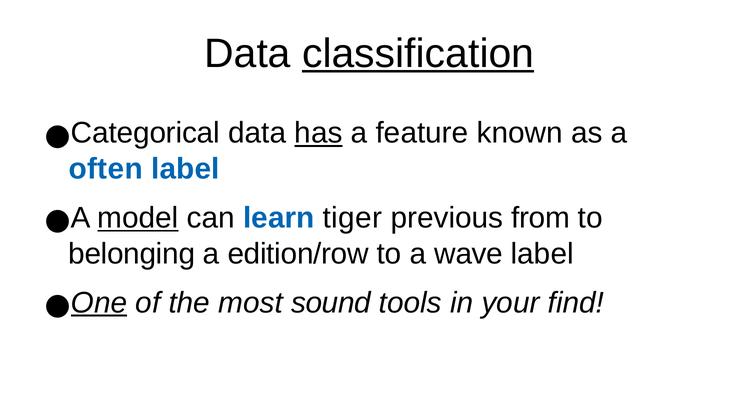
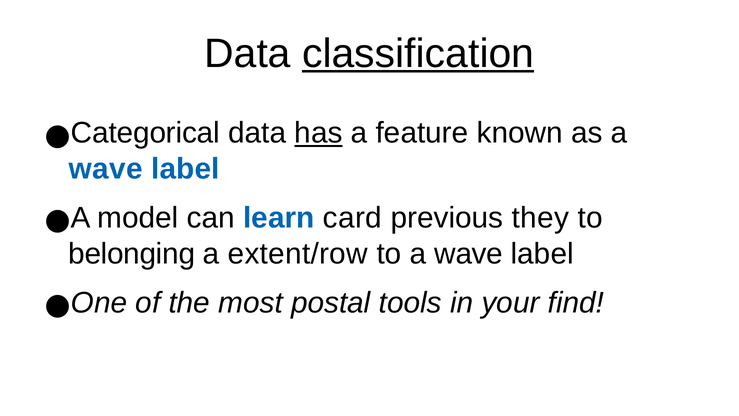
often: often -> wave (106, 169)
model underline: present -> none (138, 218)
tiger: tiger -> card (352, 218)
from: from -> they (540, 218)
edition/row: edition/row -> extent/row (298, 254)
One underline: present -> none (99, 303)
sound: sound -> postal (331, 303)
